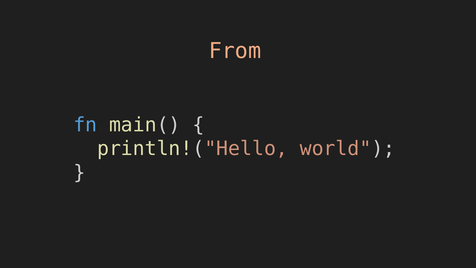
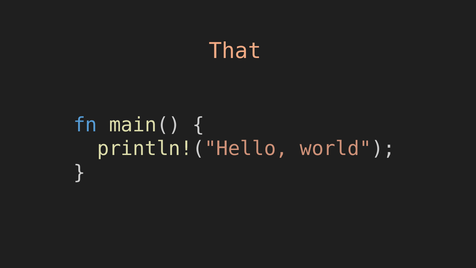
From: From -> That (235, 51)
